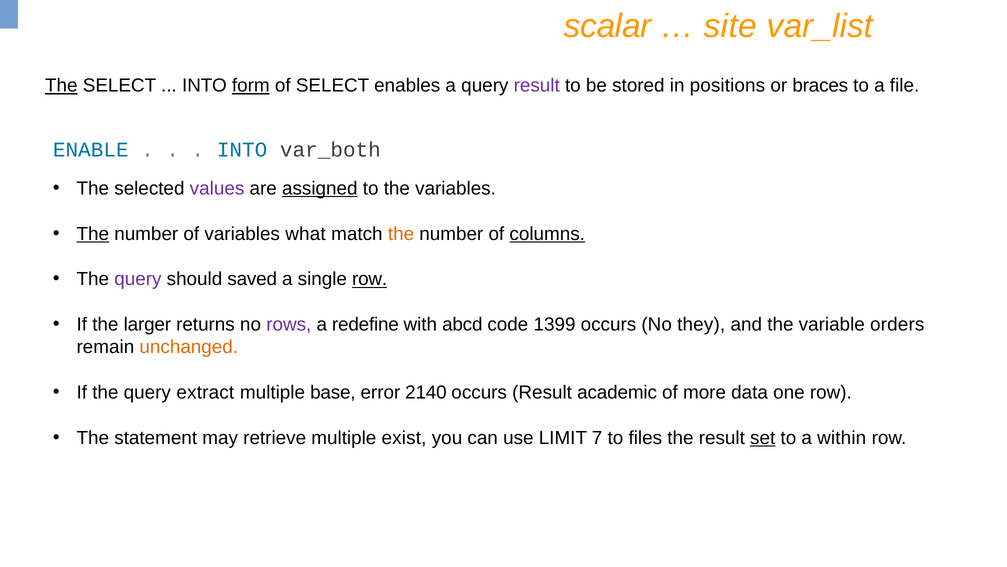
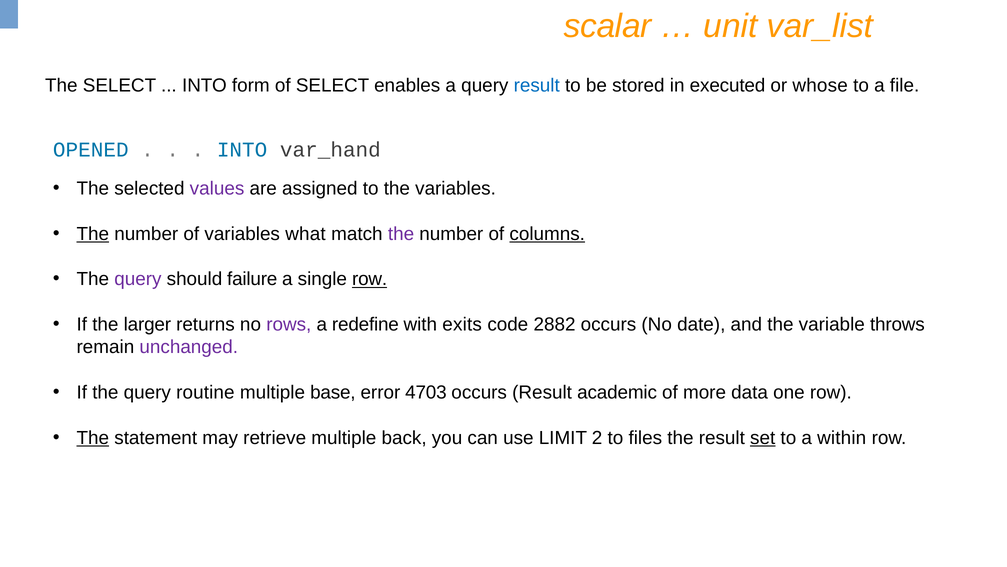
site: site -> unit (731, 26)
The underline: present -> none (61, 86)
form underline: present -> none (251, 86)
result colour: purple -> blue (537, 86)
positions: positions -> executed (728, 86)
braces: braces -> whose (820, 86)
ENABLE: ENABLE -> OPENED (91, 150)
var_both: var_both -> var_hand (330, 150)
assigned underline: present -> none (320, 188)
the colour: orange -> purple (401, 234)
saved: saved -> failure (252, 279)
abcd: abcd -> exits (462, 324)
1399: 1399 -> 2882 (555, 324)
they: they -> date (701, 324)
orders: orders -> throws (897, 324)
unchanged colour: orange -> purple (189, 347)
extract: extract -> routine (205, 392)
2140: 2140 -> 4703 (426, 392)
The underline: none -> present (93, 438)
exist: exist -> back (404, 438)
7: 7 -> 2 (597, 438)
